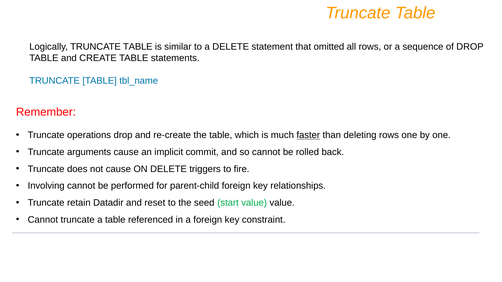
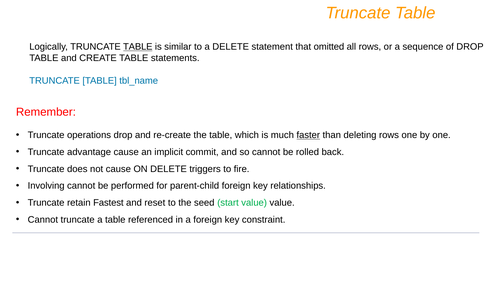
TABLE underline: none -> present (138, 47)
arguments: arguments -> advantage (89, 152)
Datadir: Datadir -> Fastest (108, 203)
